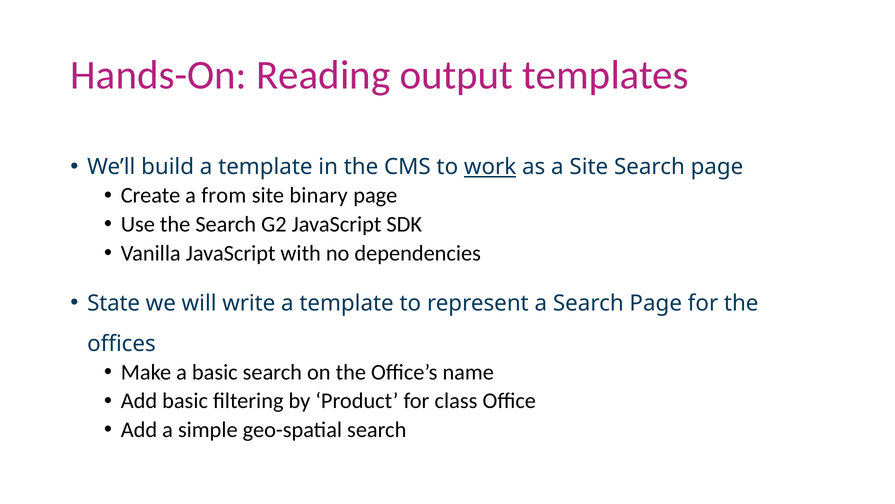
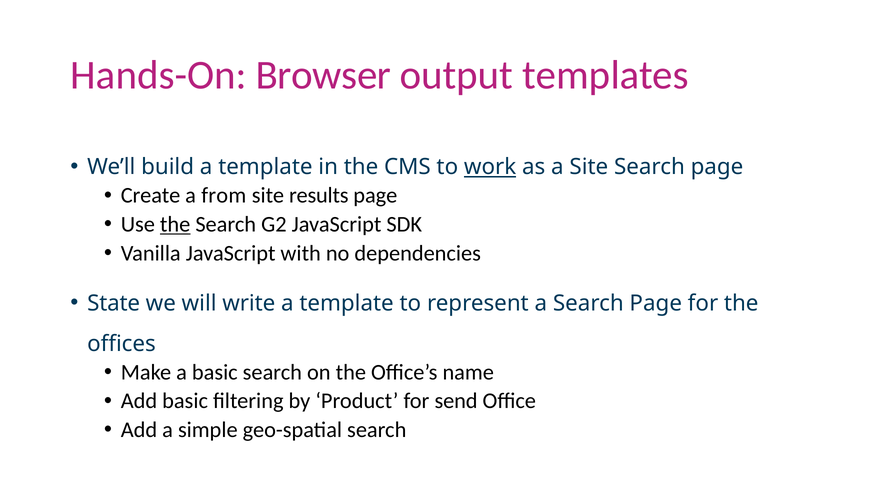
Reading: Reading -> Browser (323, 75)
binary: binary -> results (319, 195)
the underline: none -> present (175, 224)
class: class -> send (456, 401)
